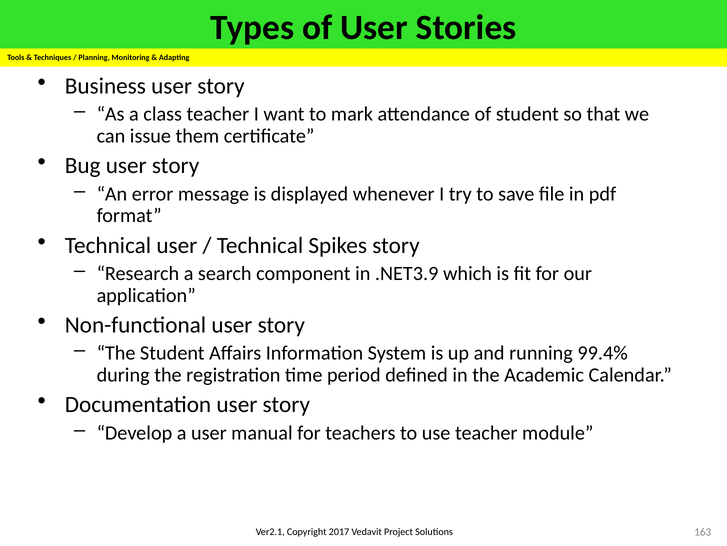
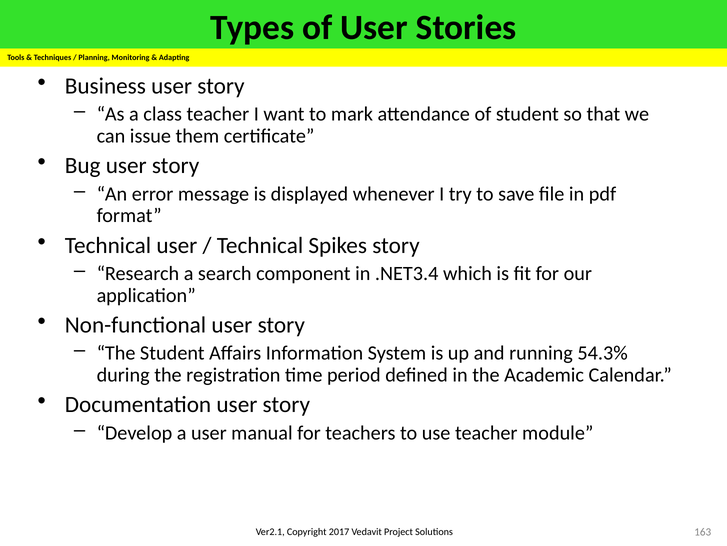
.NET3.9: .NET3.9 -> .NET3.4 (407, 273)
99.4%: 99.4% -> 54.3% (603, 353)
